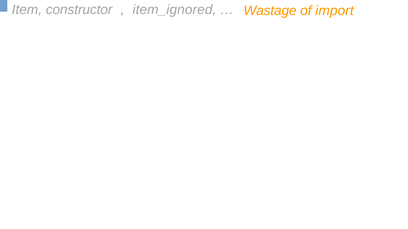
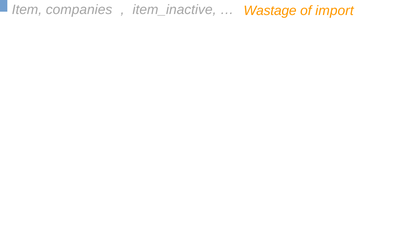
constructor: constructor -> companies (79, 10)
item_ignored: item_ignored -> item_inactive (174, 10)
